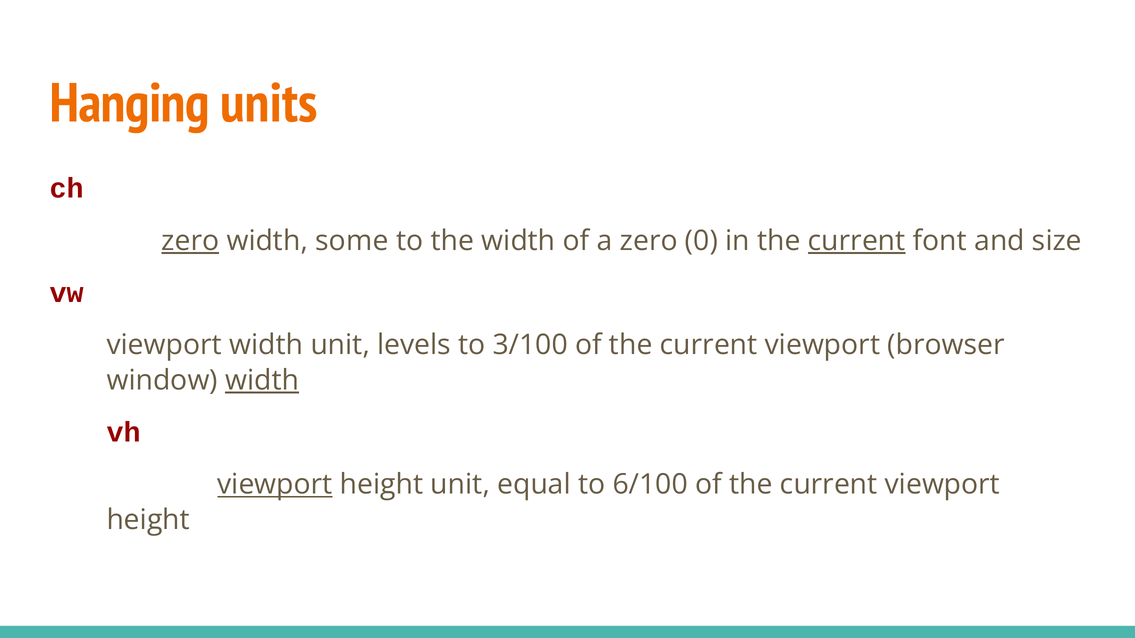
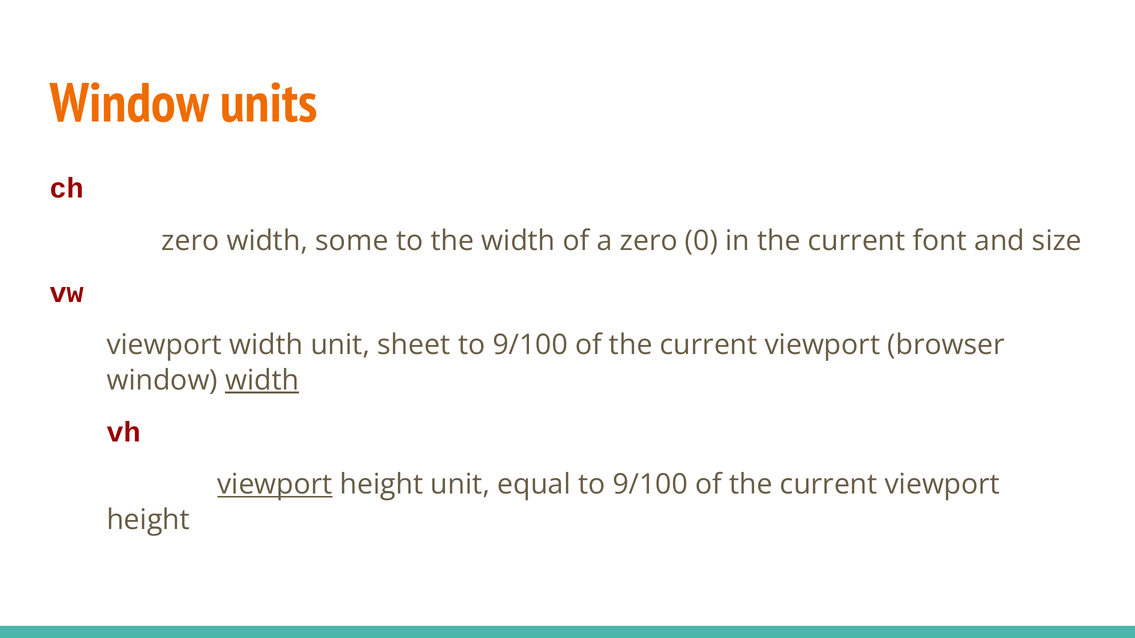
Hanging: Hanging -> Window (129, 104)
zero underline: present -> none (190, 241)
current underline: present -> none (857, 241)
levels: levels -> sheet (414, 345)
3/100: 3/100 -> 9/100 (530, 345)
equal to 6/100: 6/100 -> 9/100 (650, 485)
